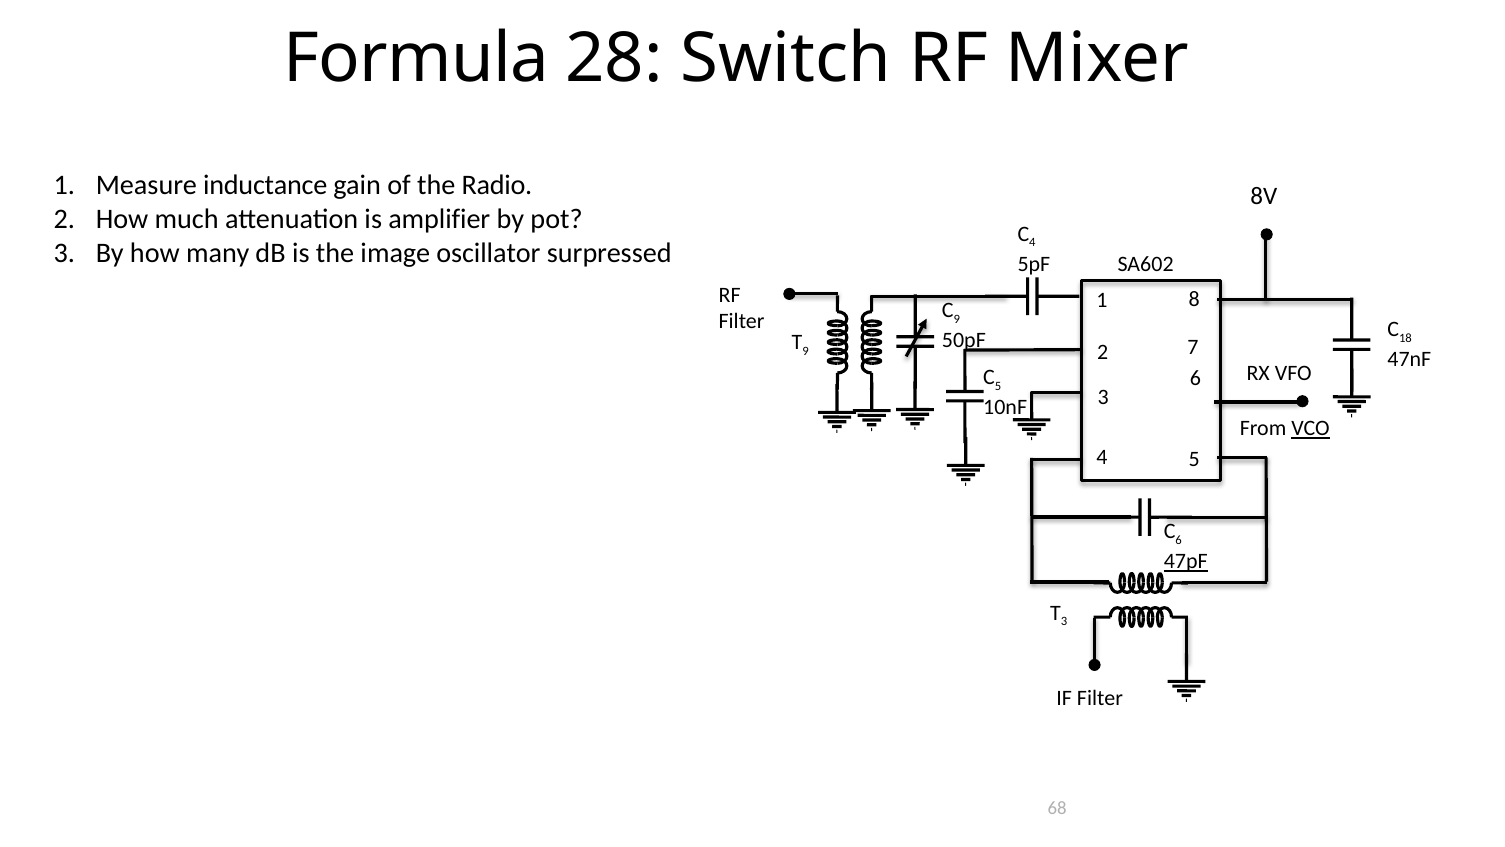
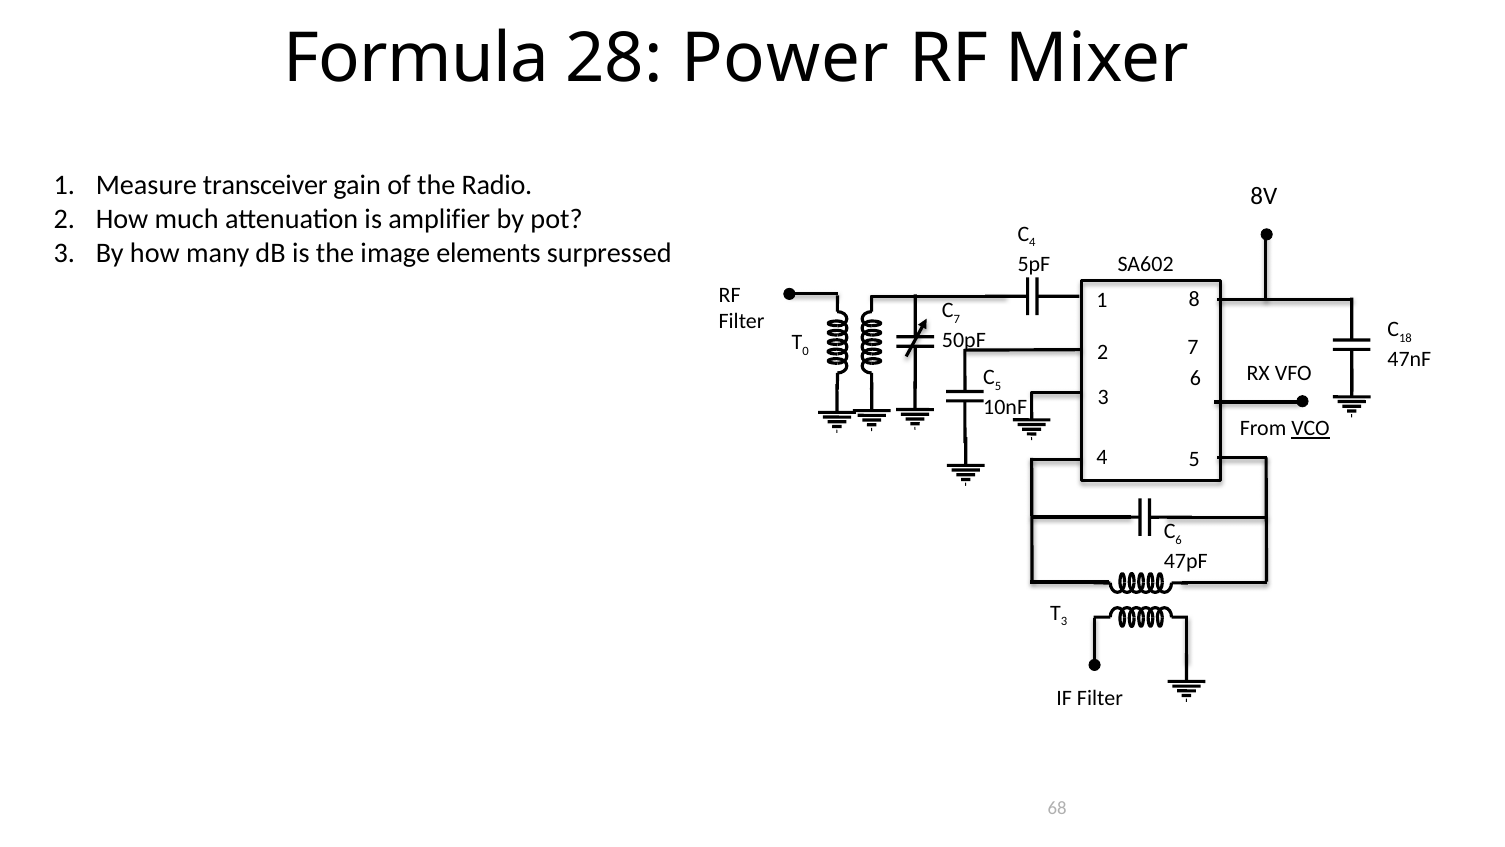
Switch: Switch -> Power (785, 59)
inductance: inductance -> transceiver (265, 185)
oscillator: oscillator -> elements (489, 253)
9: 9 -> 7 (957, 319)
9: 9 -> 0 (806, 351)
47pF underline: present -> none (1186, 561)
